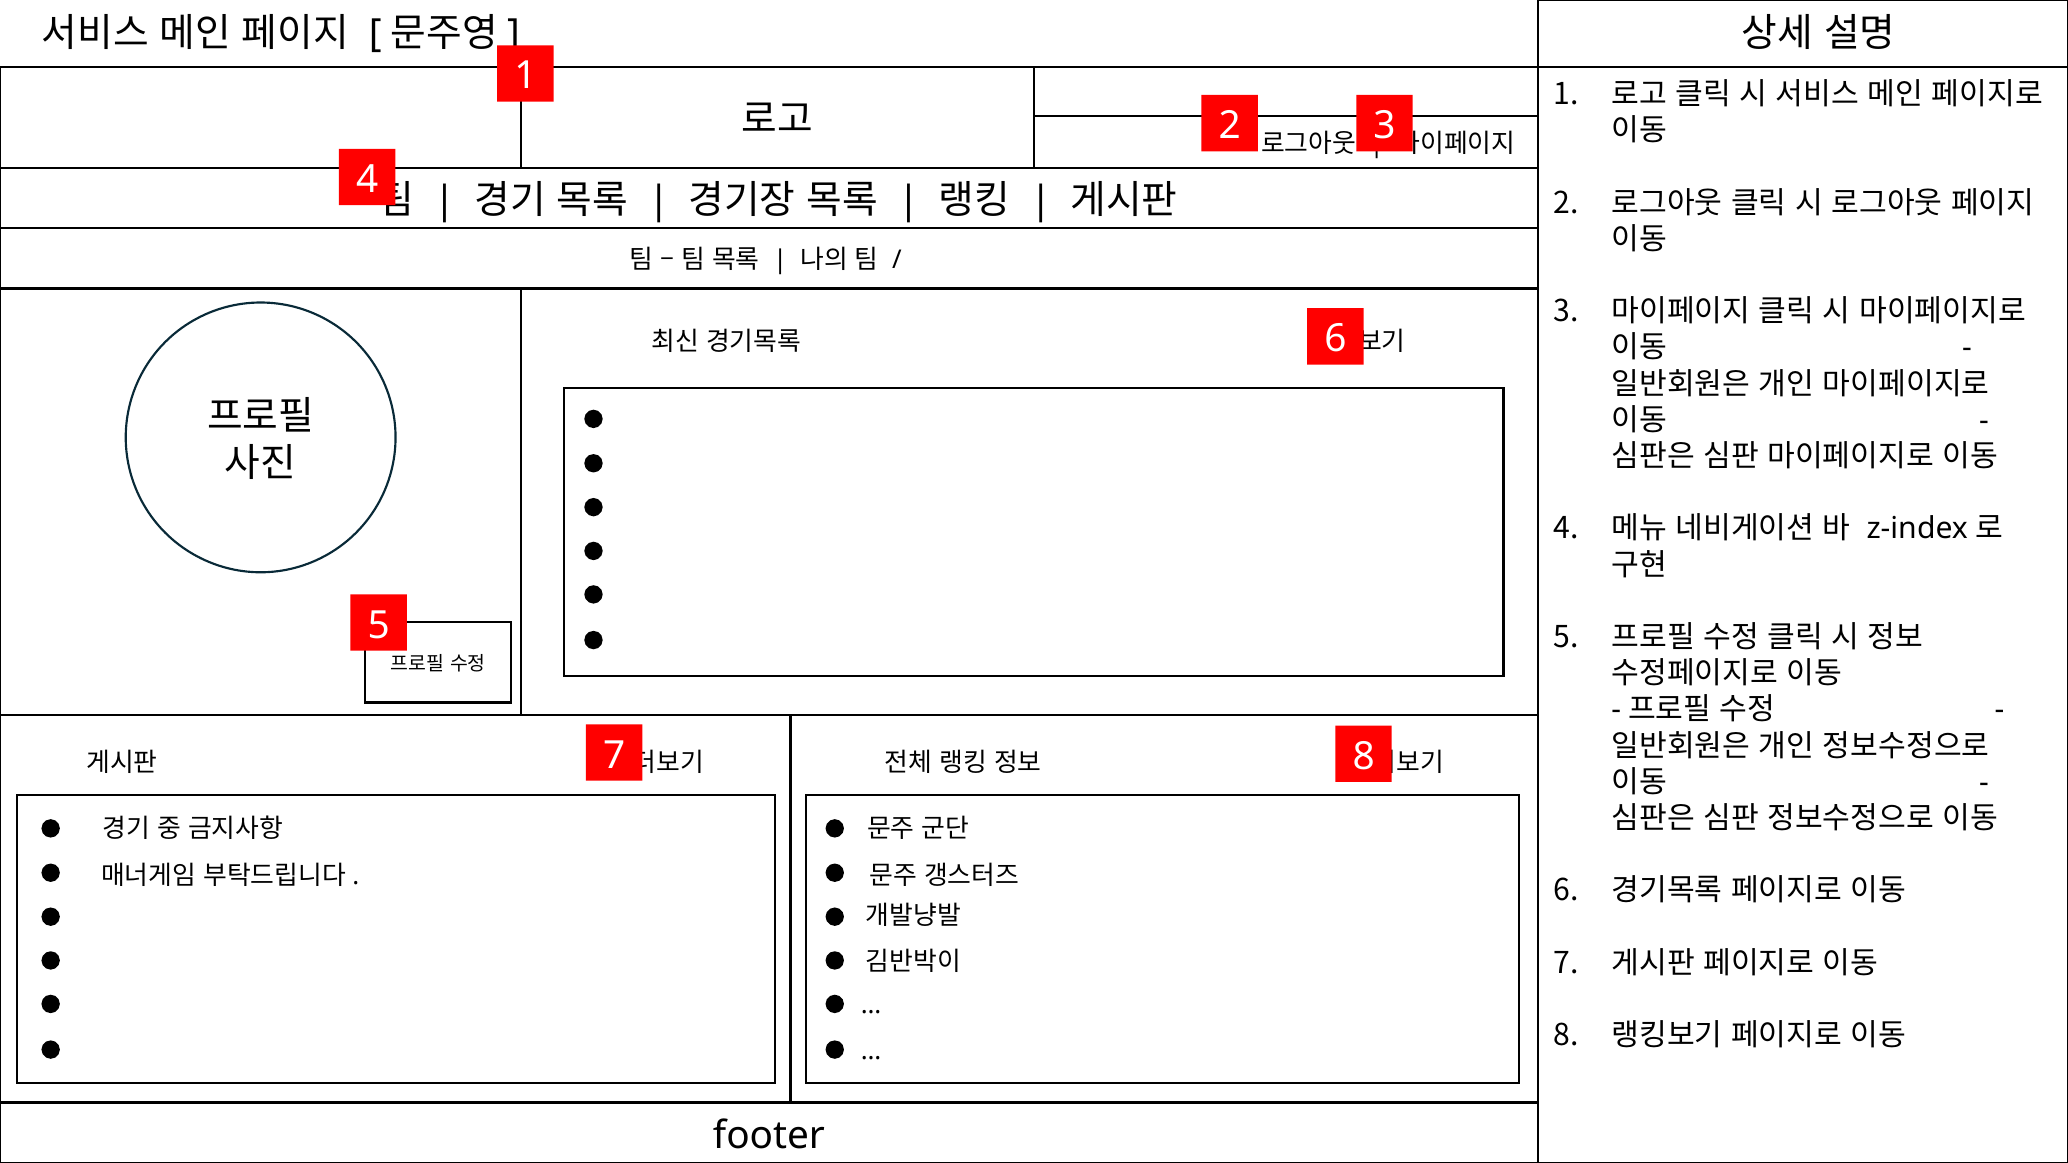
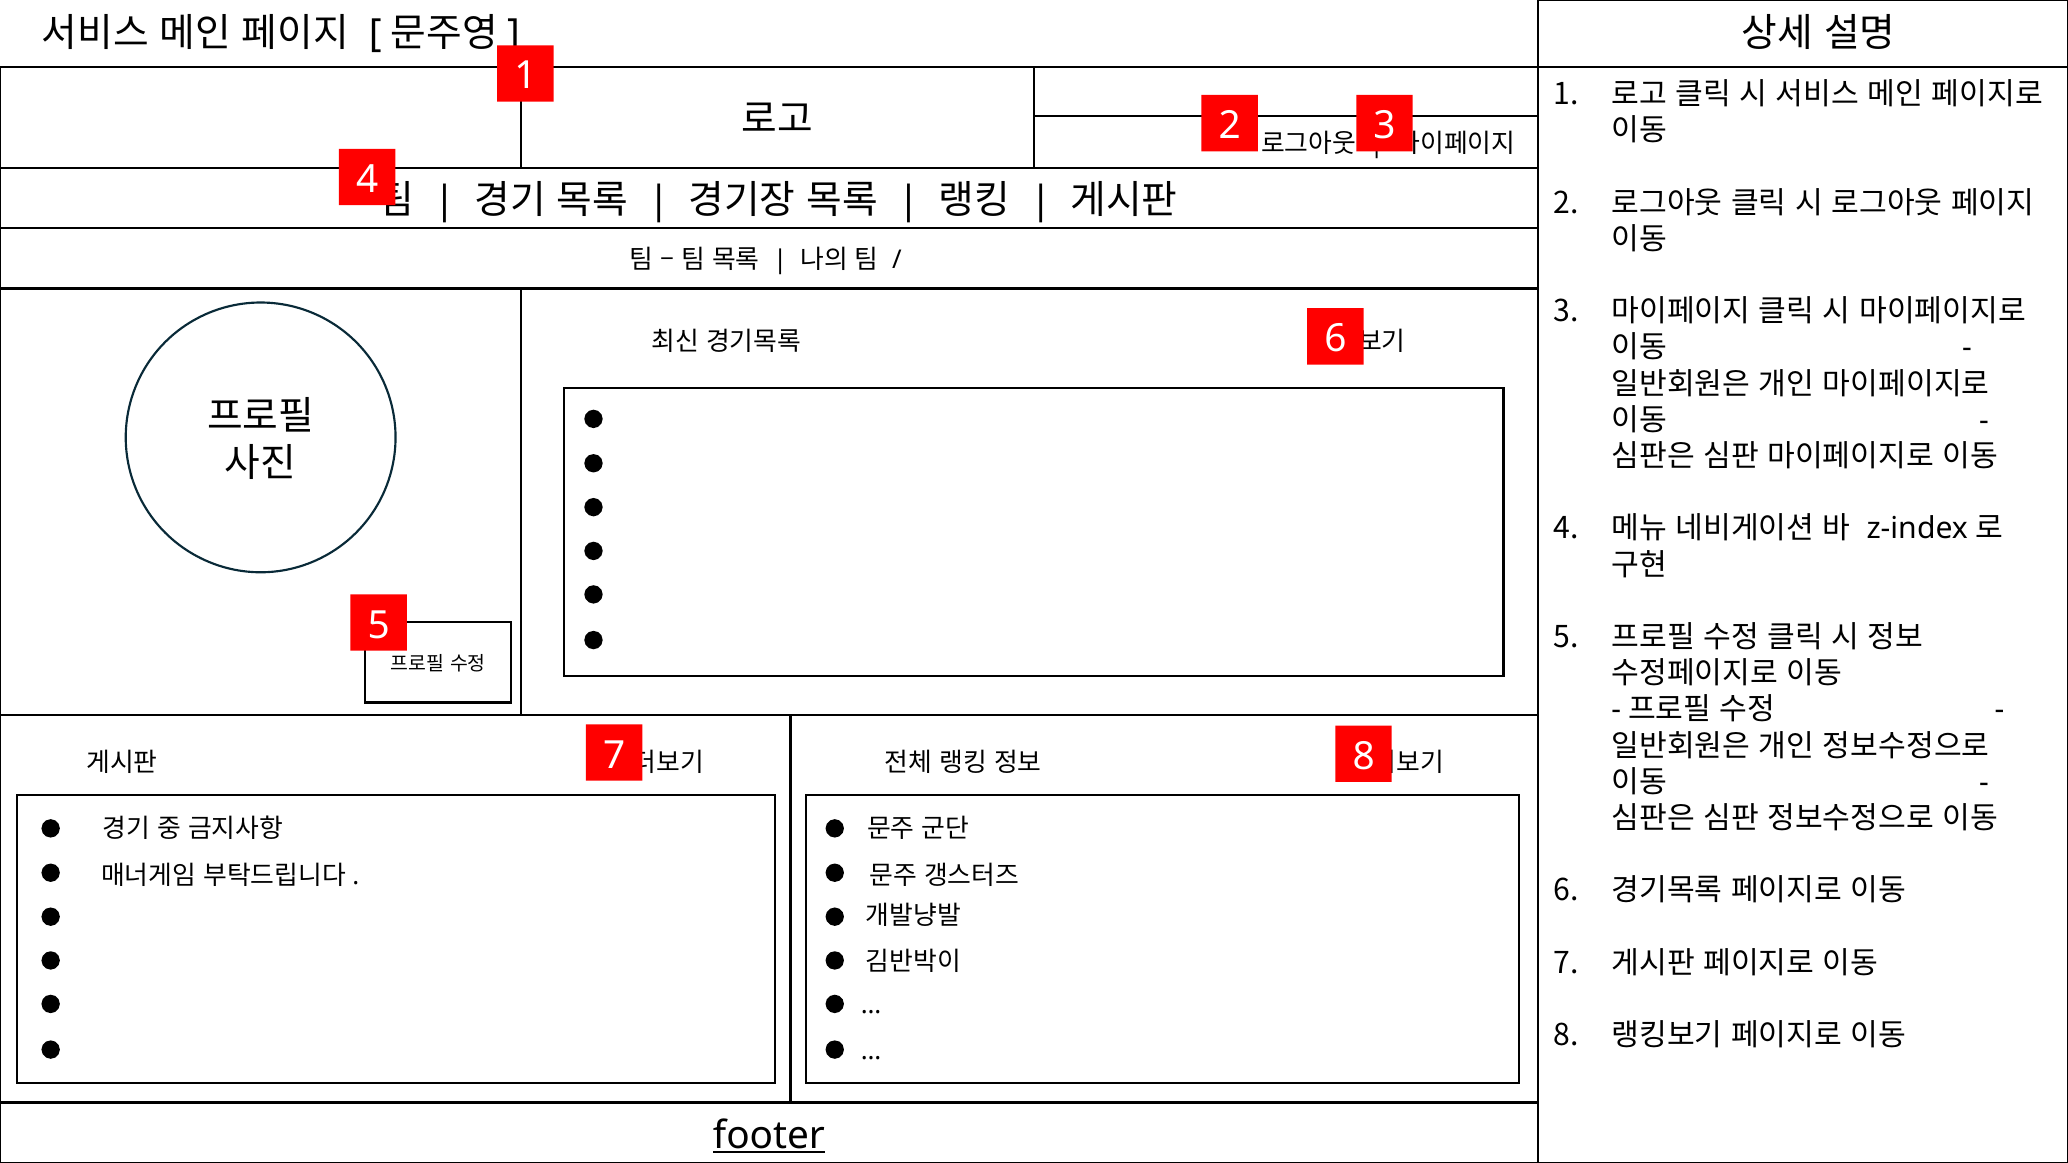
footer underline: none -> present (769, 1136)
